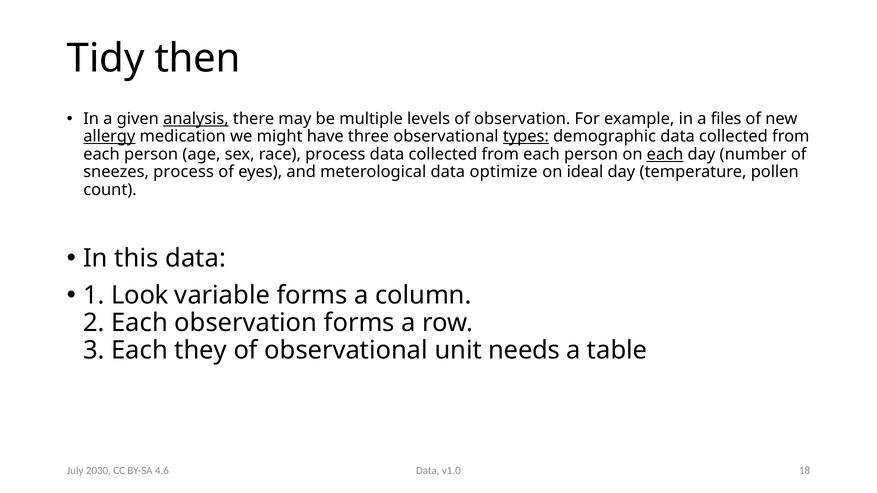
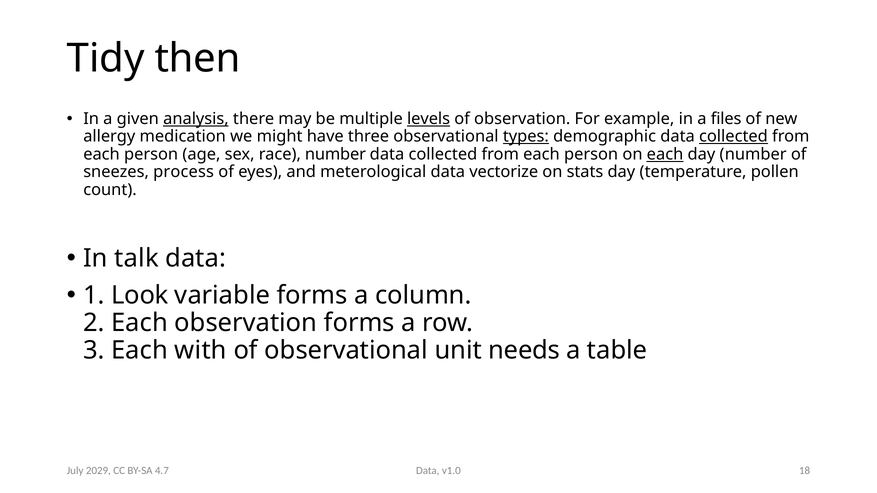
levels underline: none -> present (429, 119)
allergy underline: present -> none (109, 137)
collected underline: none -> present (733, 137)
race process: process -> number (335, 154)
optimize: optimize -> vectorize (504, 172)
ideal: ideal -> stats (585, 172)
this: this -> talk (137, 258)
they: they -> with (201, 351)
2030: 2030 -> 2029 (98, 471)
4.6: 4.6 -> 4.7 (162, 471)
